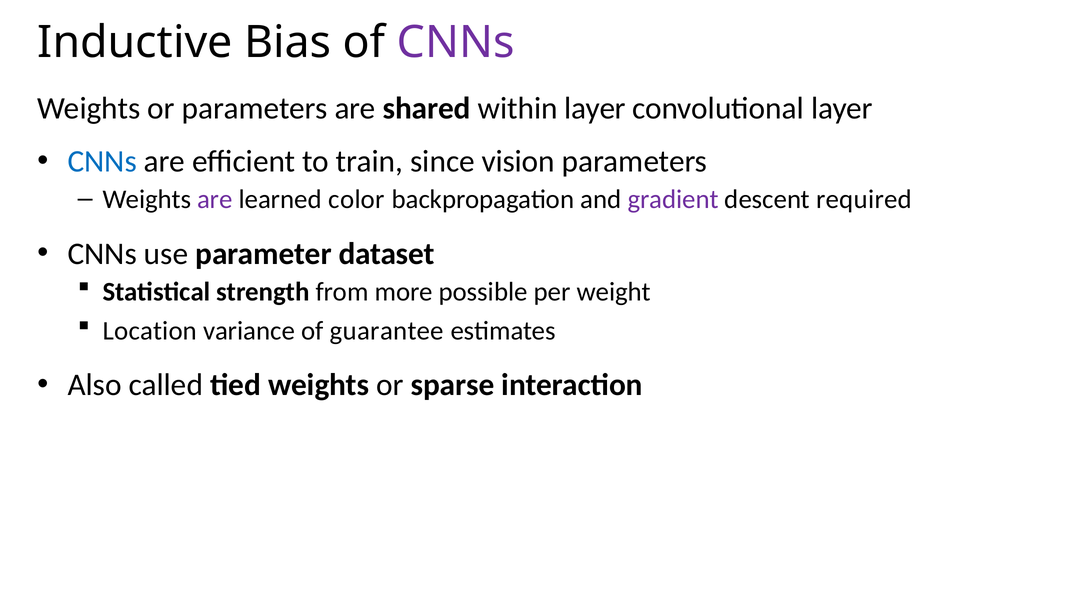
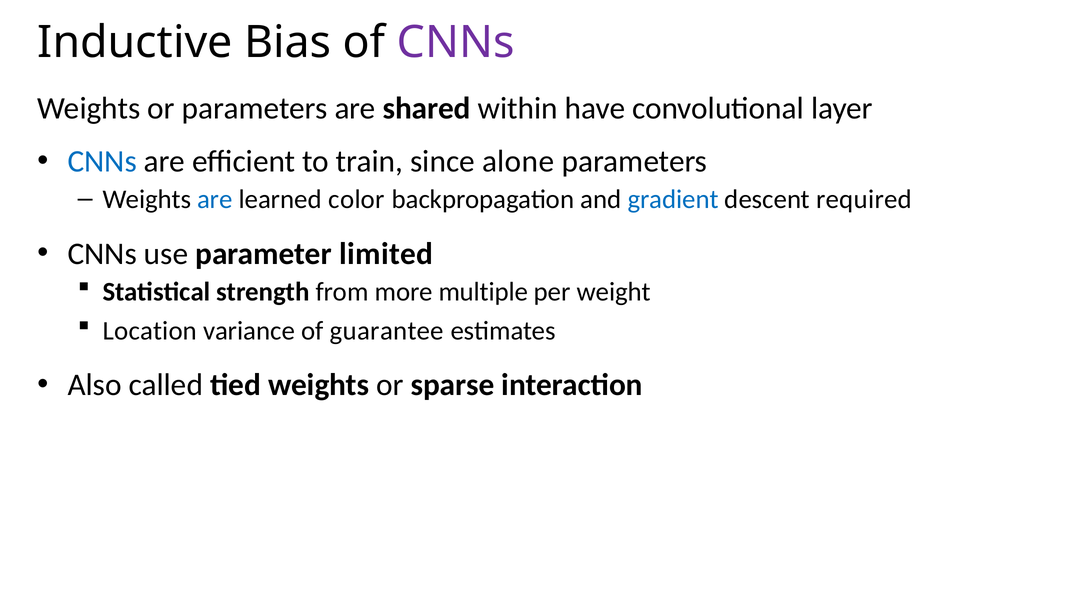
within layer: layer -> have (595, 108)
vision: vision -> alone (518, 161)
are colour: purple -> blue (215, 199)
gradient colour: purple -> blue (673, 199)
dataset: dataset -> limited (386, 254)
possible: possible -> multiple (483, 292)
